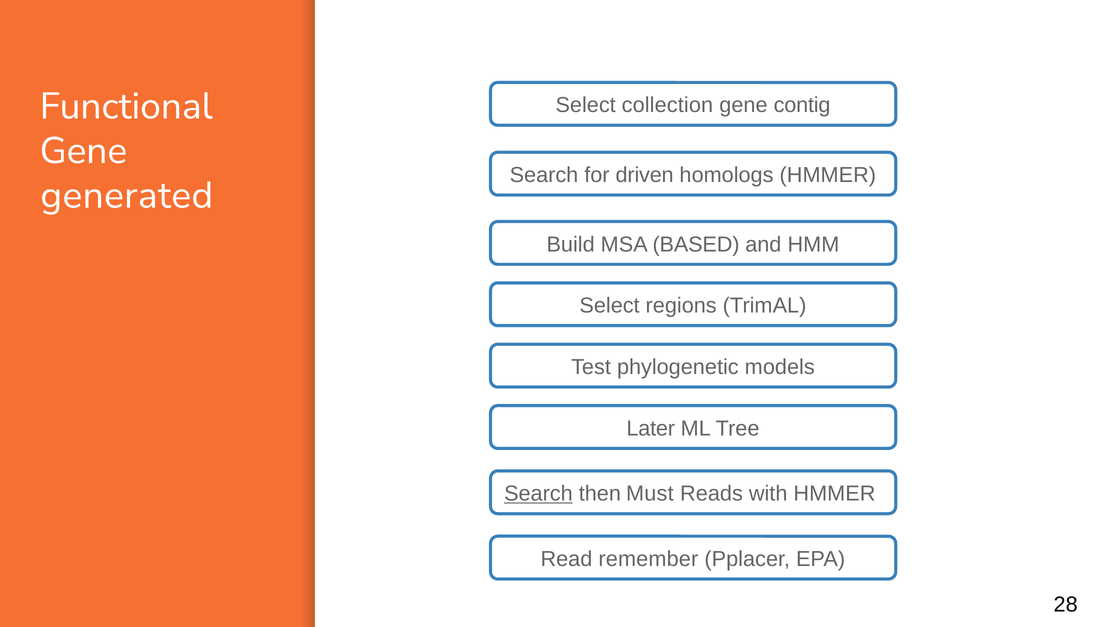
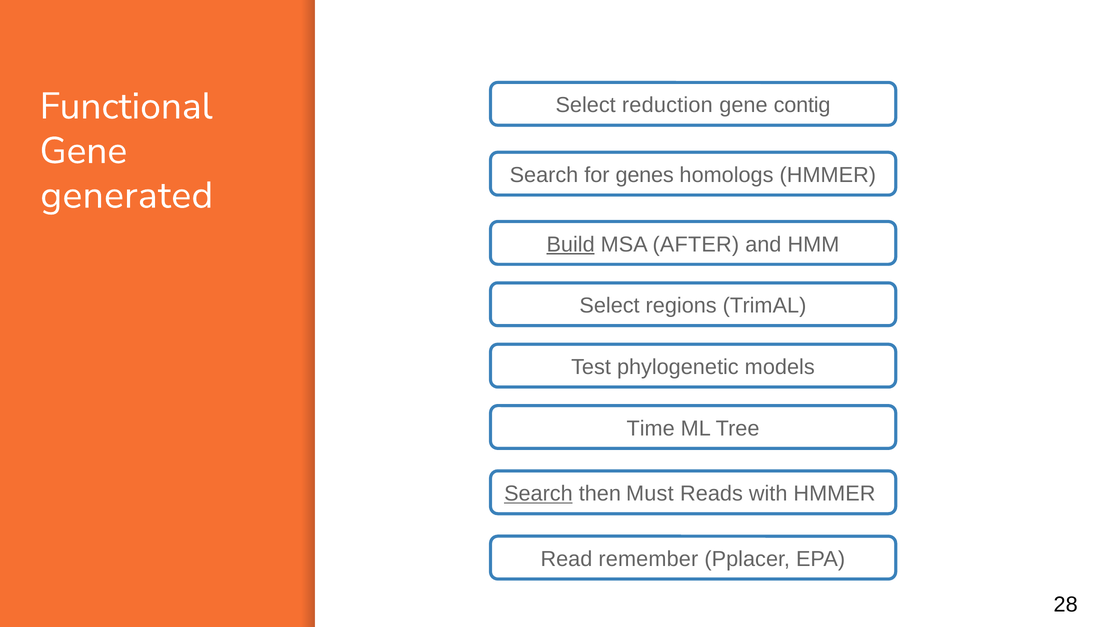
collection: collection -> reduction (667, 105)
driven: driven -> genes (645, 175)
Build underline: none -> present (571, 244)
BASED: BASED -> AFTER (696, 244)
Later: Later -> Time (651, 428)
